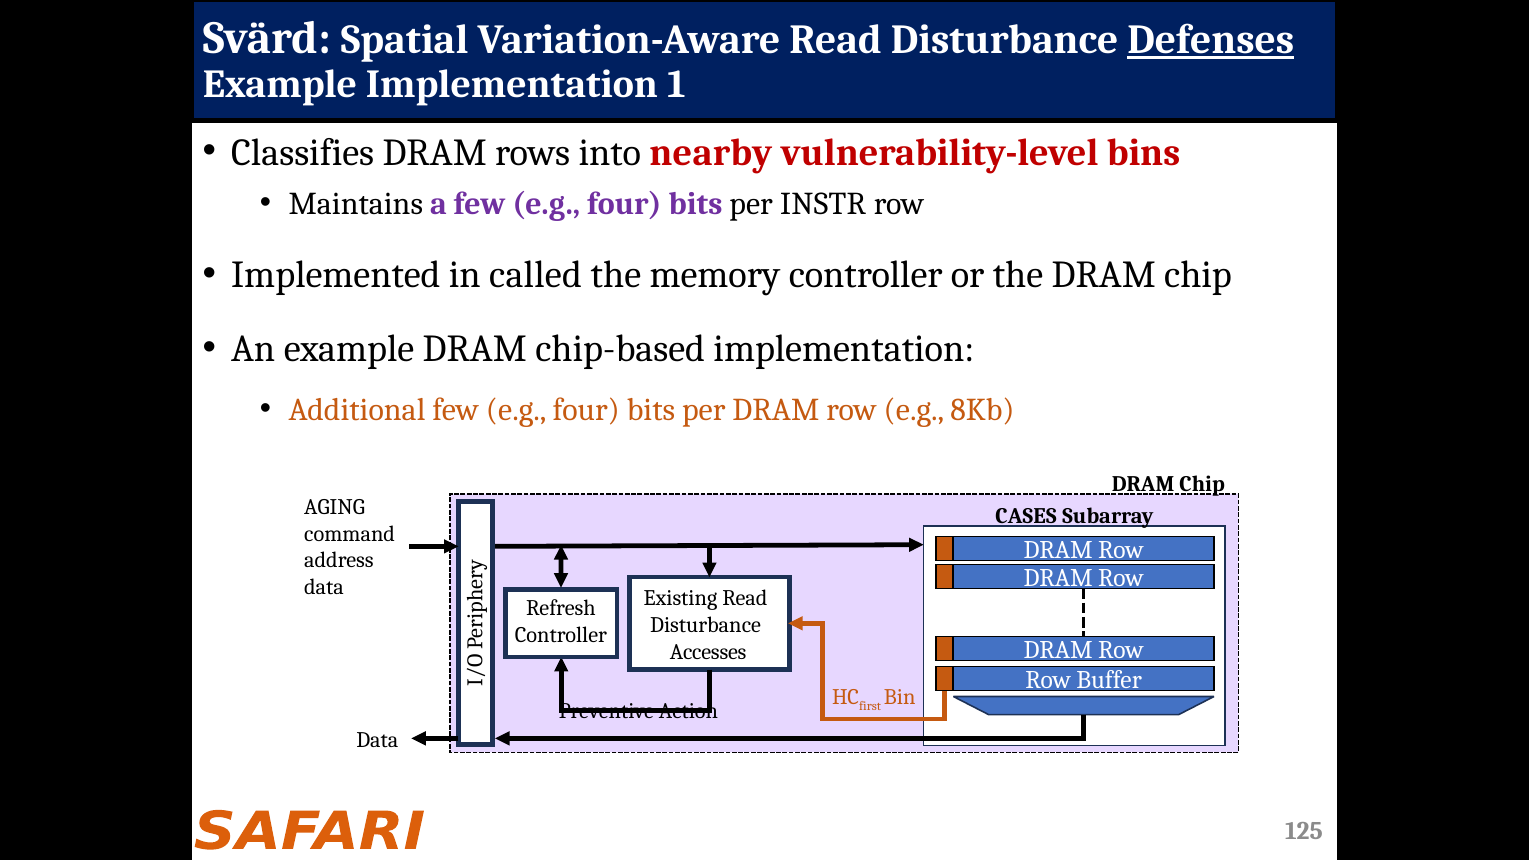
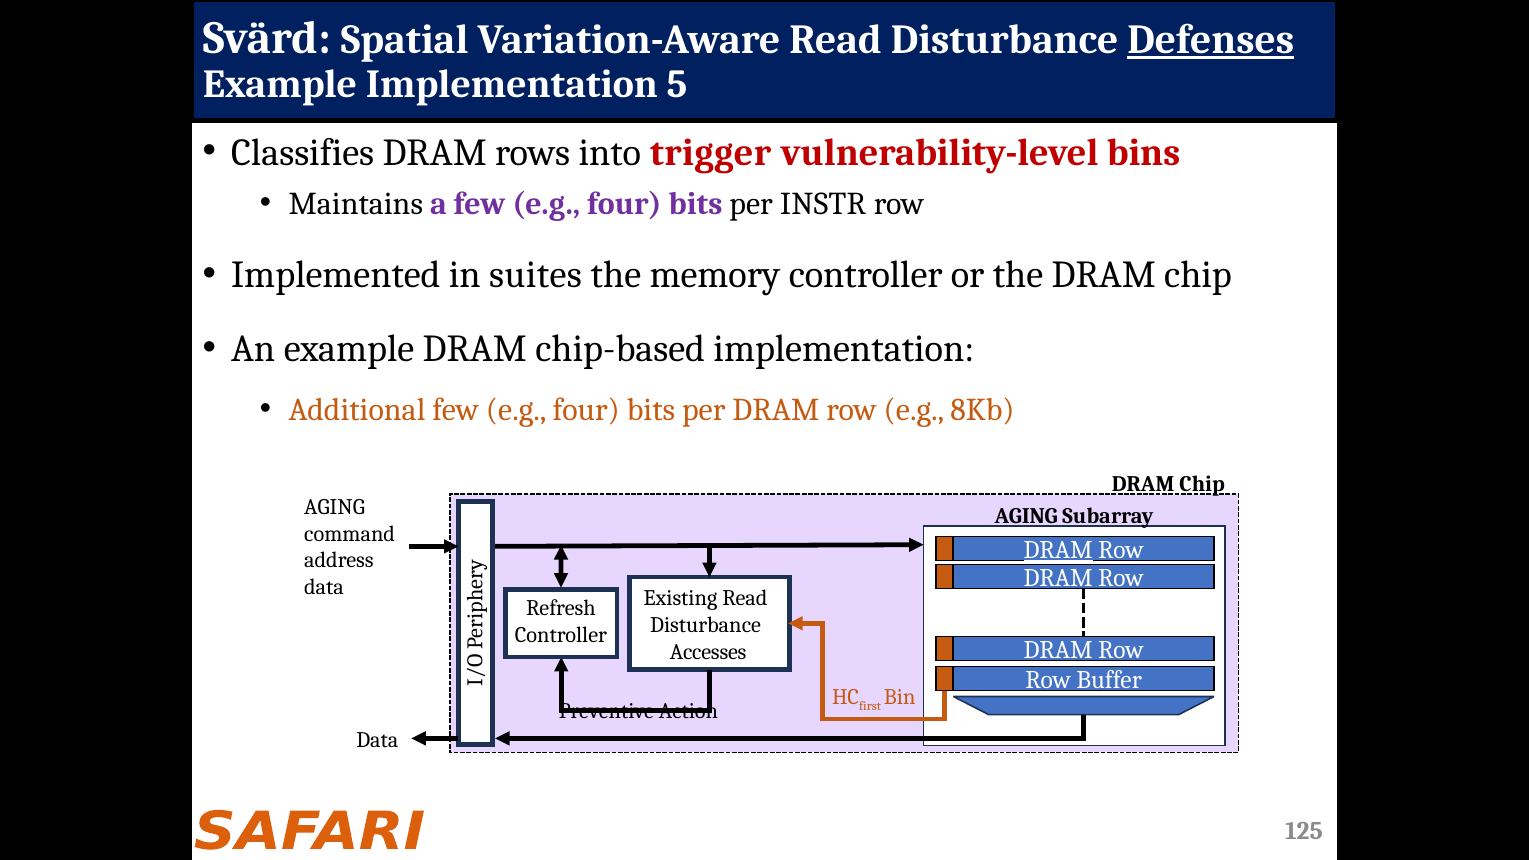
1: 1 -> 5 (677, 84)
nearby: nearby -> trigger (711, 152)
called: called -> suites (536, 275)
CASES: CASES -> AGING (1026, 516)
DRAM underline: none -> present (1058, 550)
